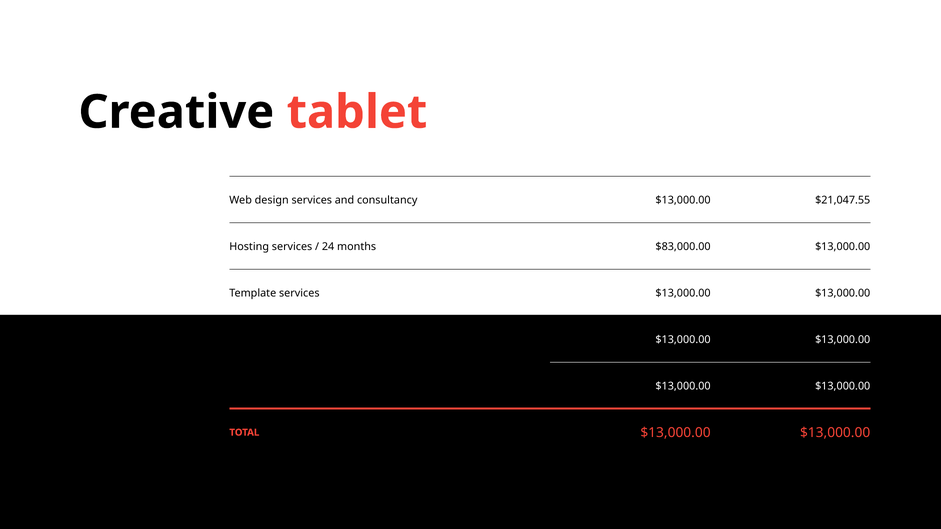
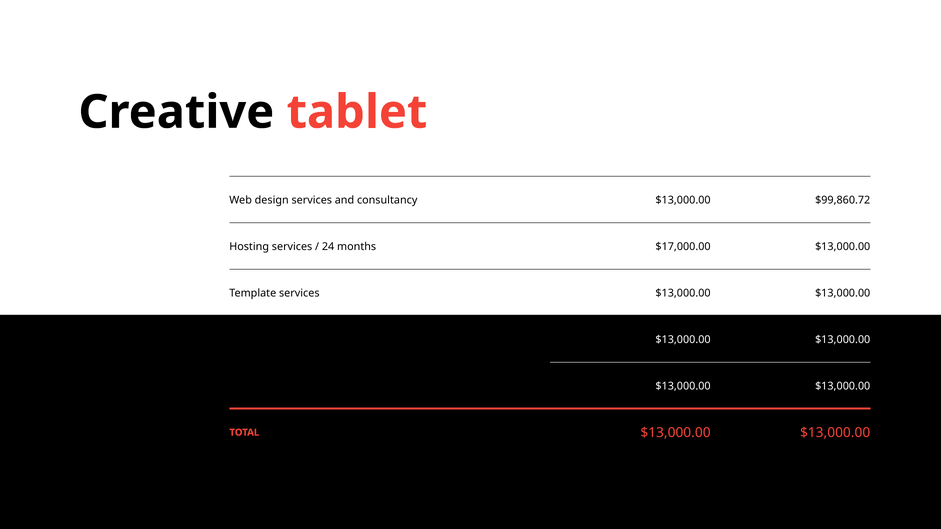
$21,047.55: $21,047.55 -> $99,860.72 (843, 200)
$83,000.00: $83,000.00 -> $17,000.00 (683, 247)
